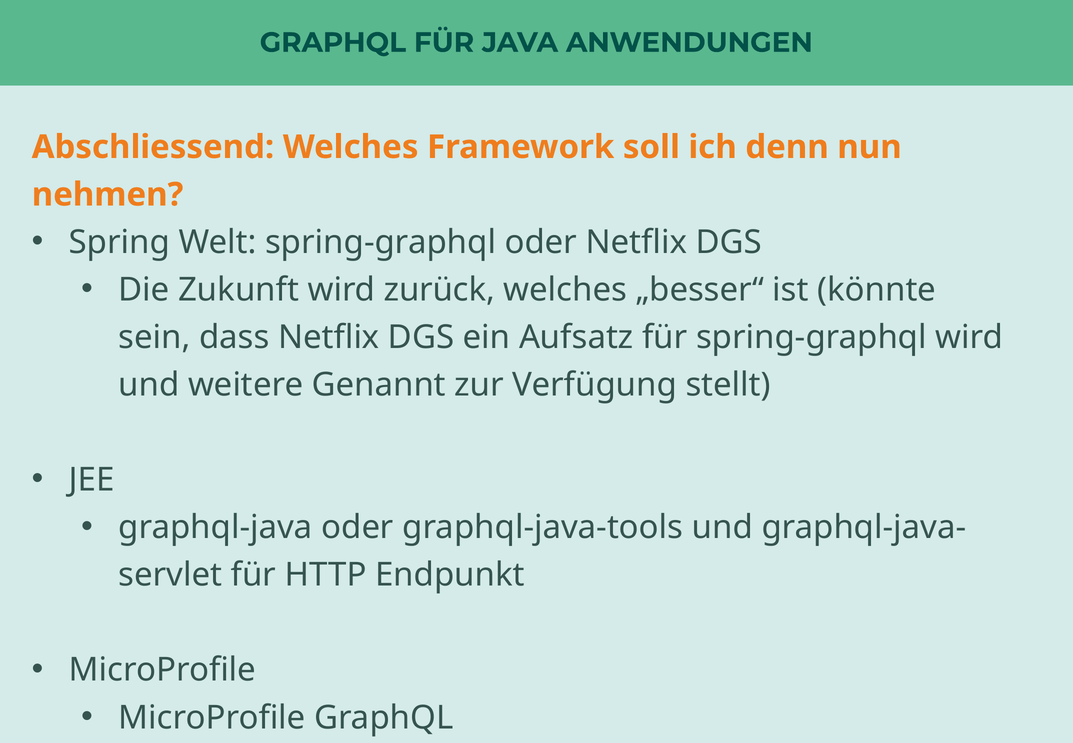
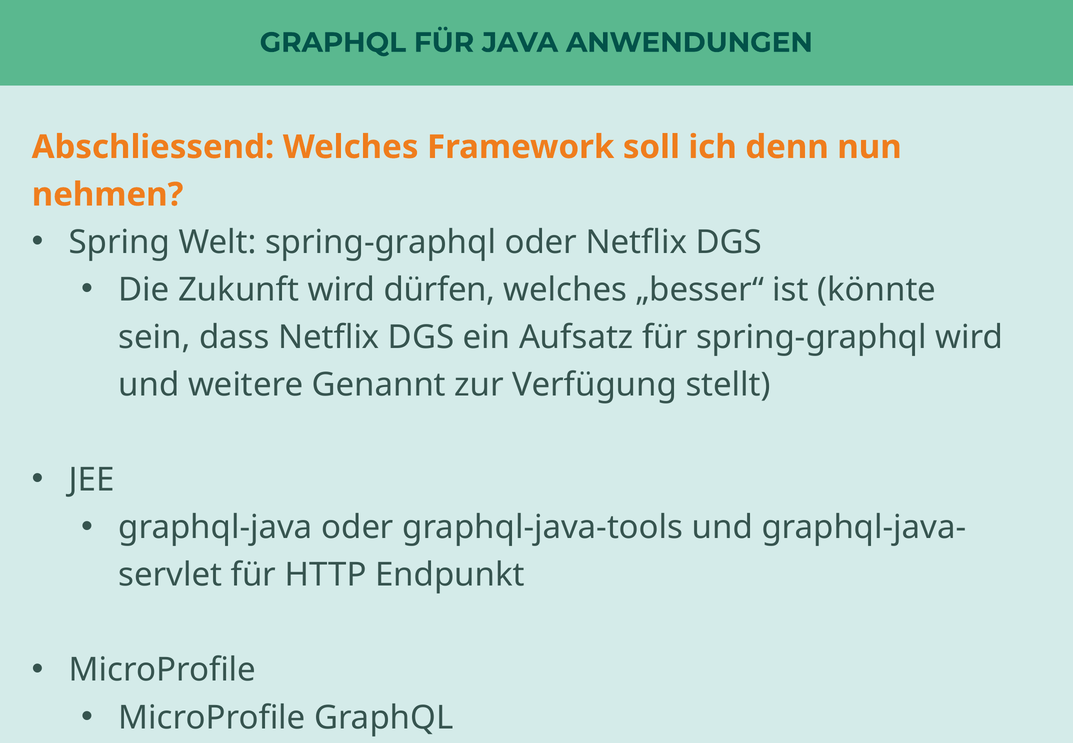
zurück: zurück -> dürfen (439, 290)
